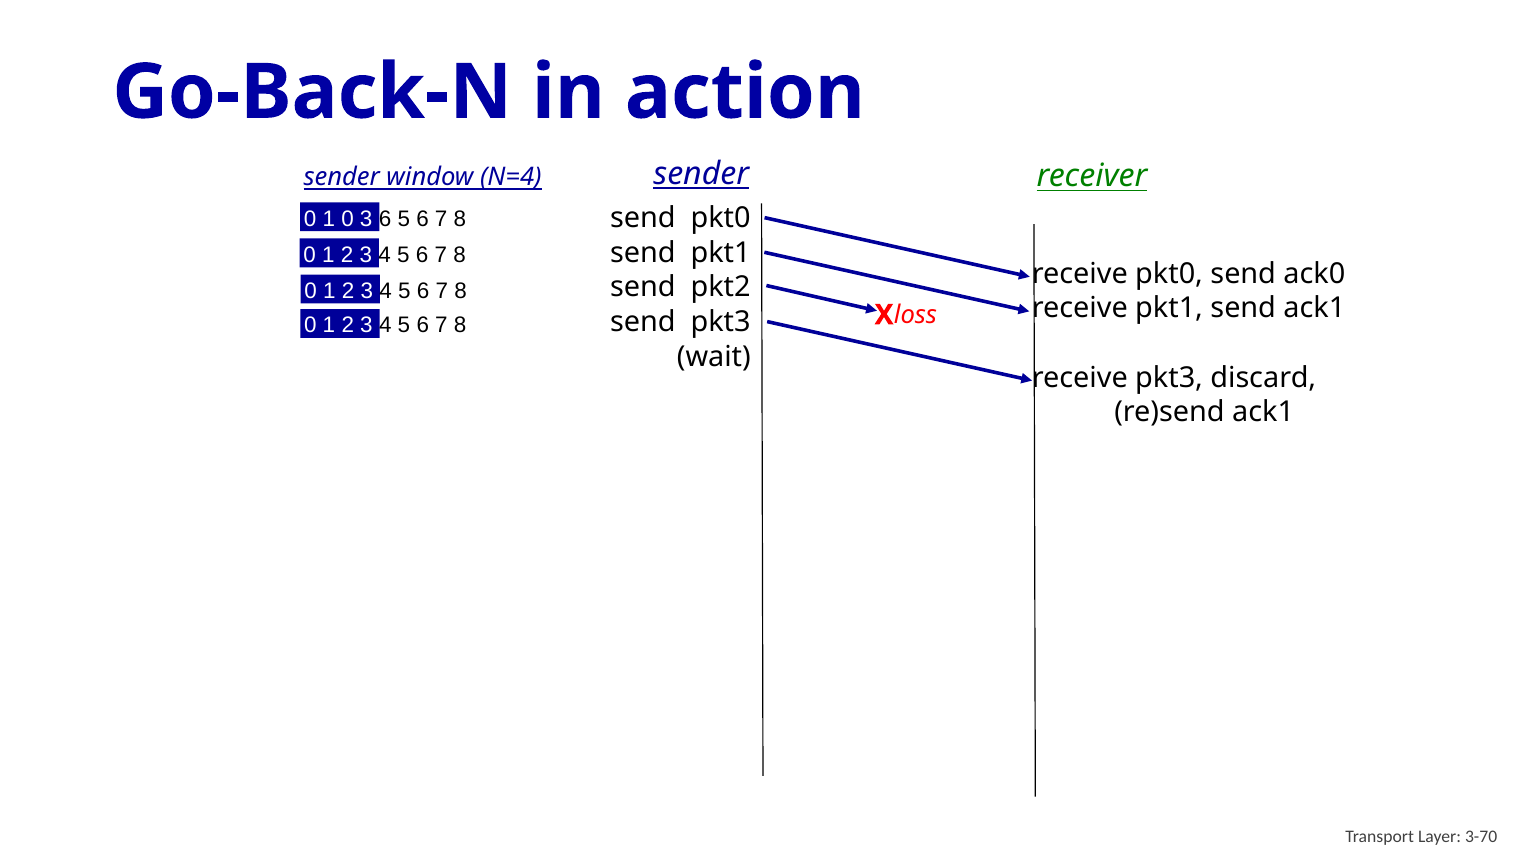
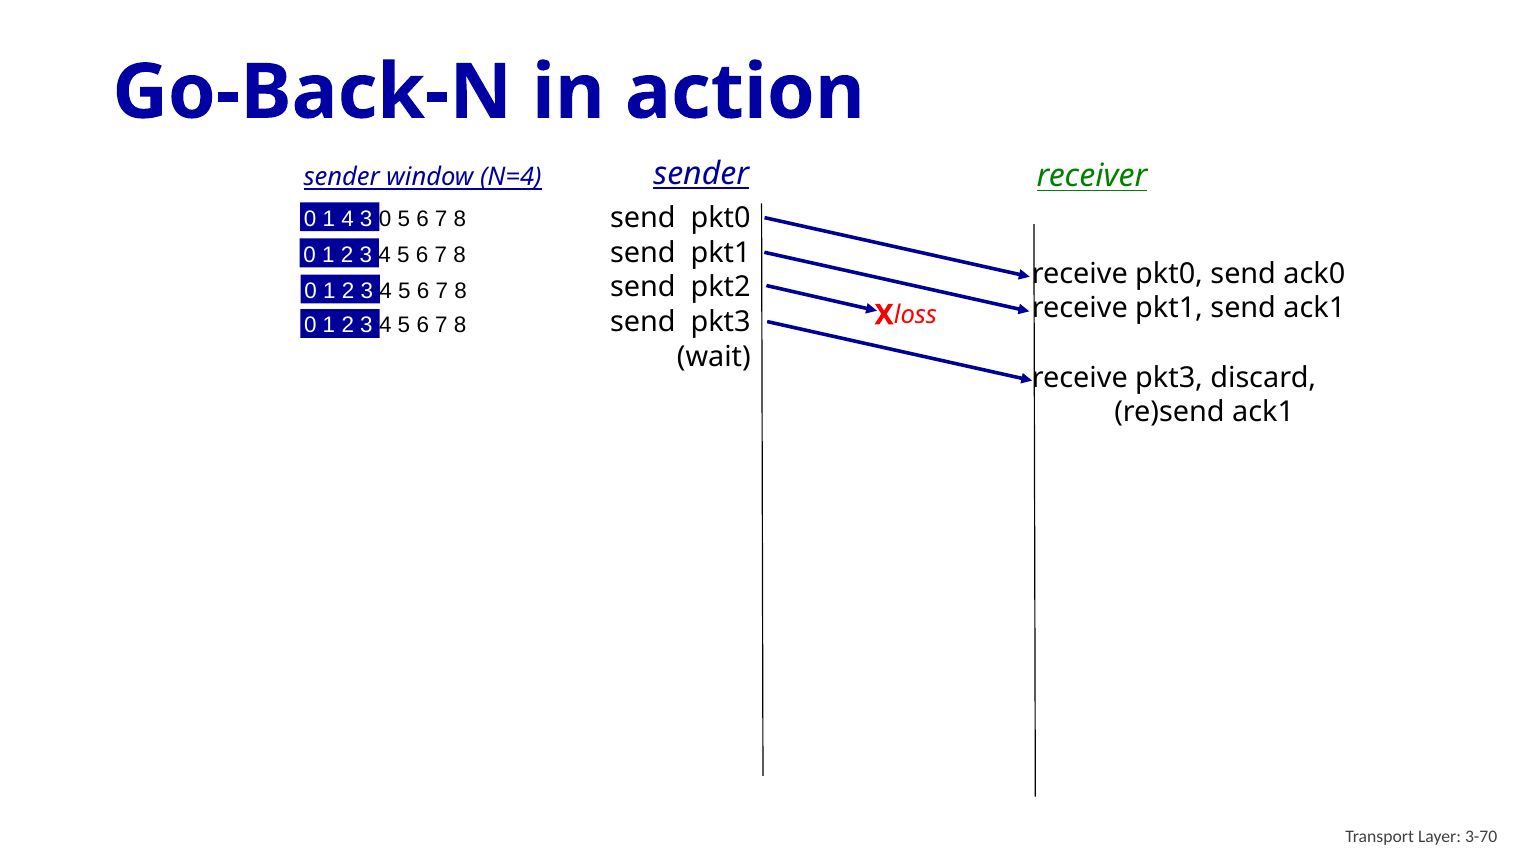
1 0: 0 -> 4 (348, 219)
3 6: 6 -> 0 (385, 219)
